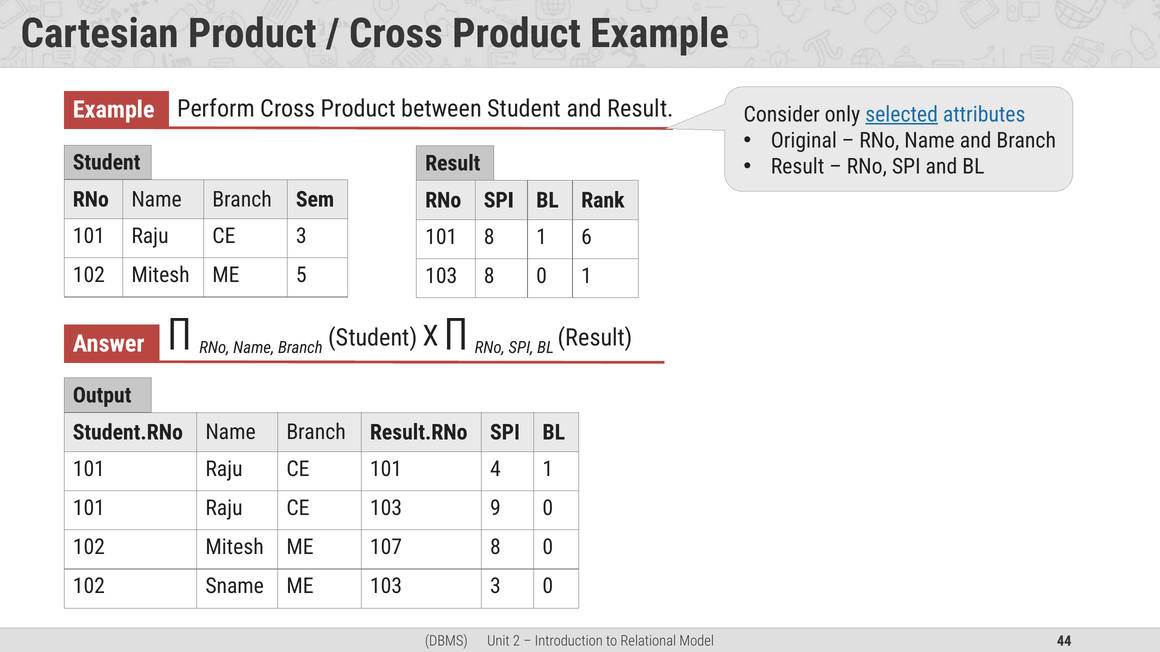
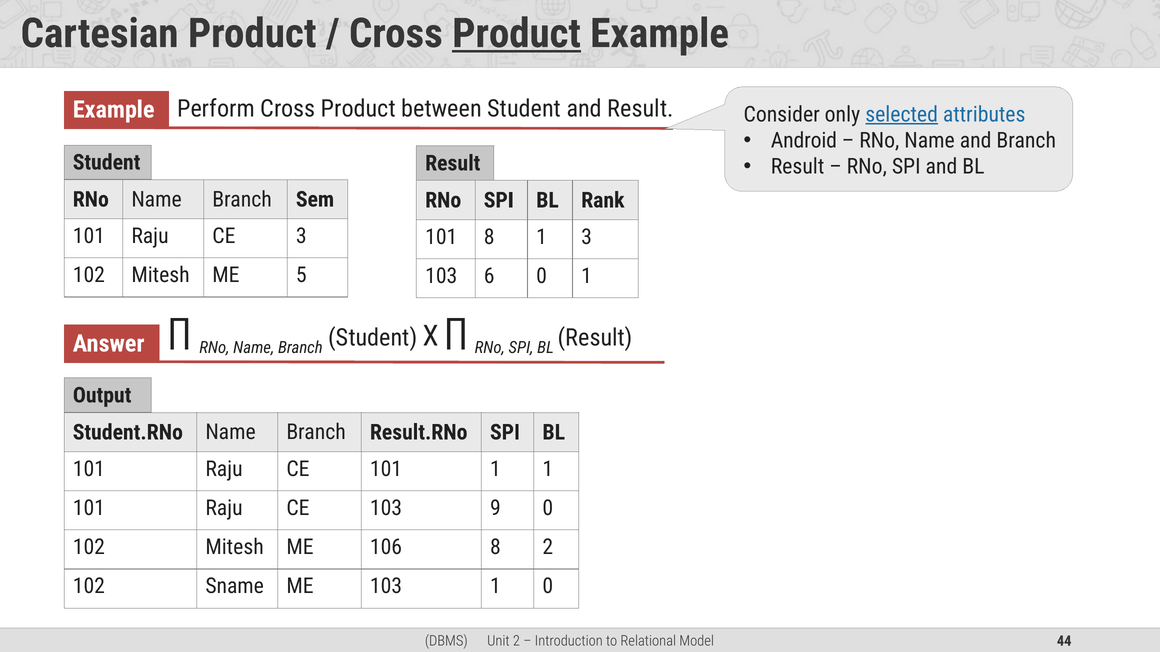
Product underline: none -> present (517, 34)
Original: Original -> Android (804, 141)
1 6: 6 -> 3 (587, 237)
103 8: 8 -> 6 (489, 276)
101 4: 4 -> 1 (495, 469)
107: 107 -> 106 (386, 548)
0: 0 -> 2 (548, 548)
103 3: 3 -> 1 (495, 587)
